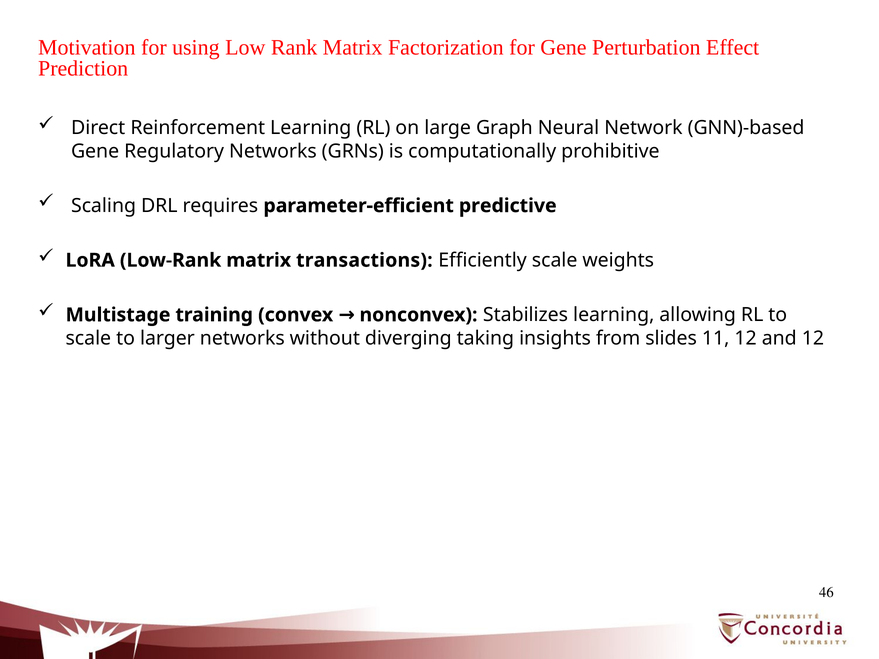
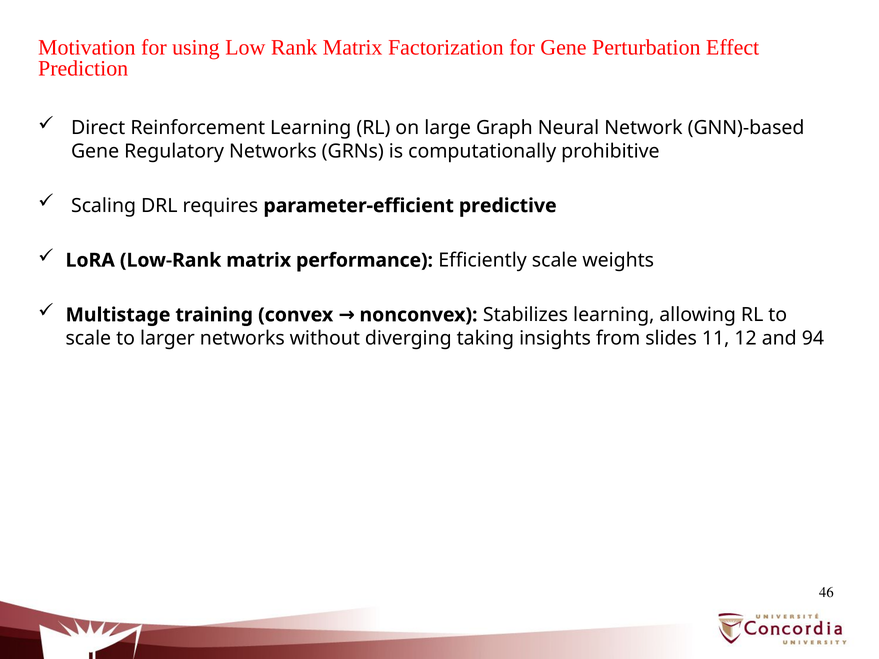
transactions: transactions -> performance (365, 260)
and 12: 12 -> 94 (813, 338)
